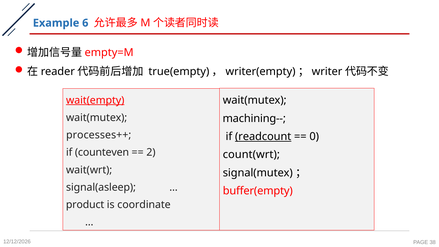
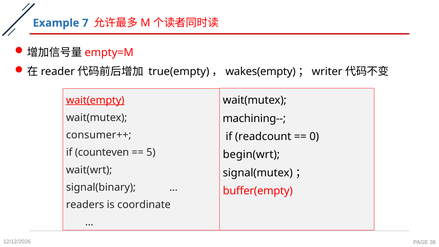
6: 6 -> 7 (85, 23)
writer(empty: writer(empty -> wakes(empty (261, 72)
processes++: processes++ -> consumer++ (99, 135)
readcount underline: present -> none (263, 137)
2: 2 -> 5 (151, 152)
count(wrt: count(wrt -> begin(wrt (251, 155)
signal(asleep: signal(asleep -> signal(binary (101, 187)
product: product -> readers (85, 205)
